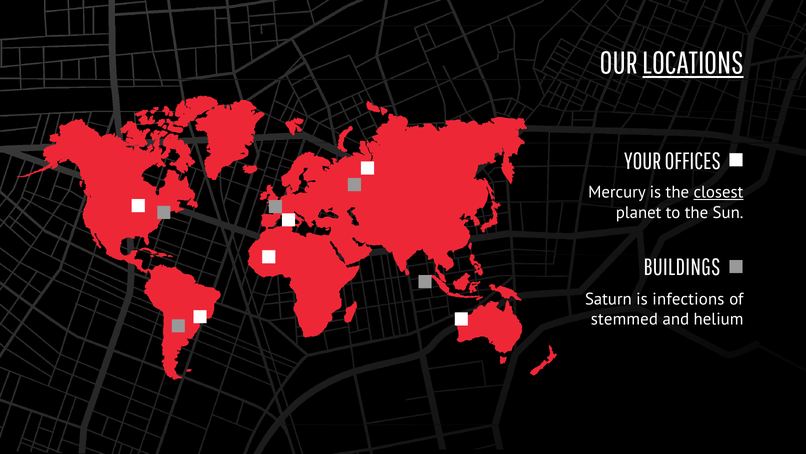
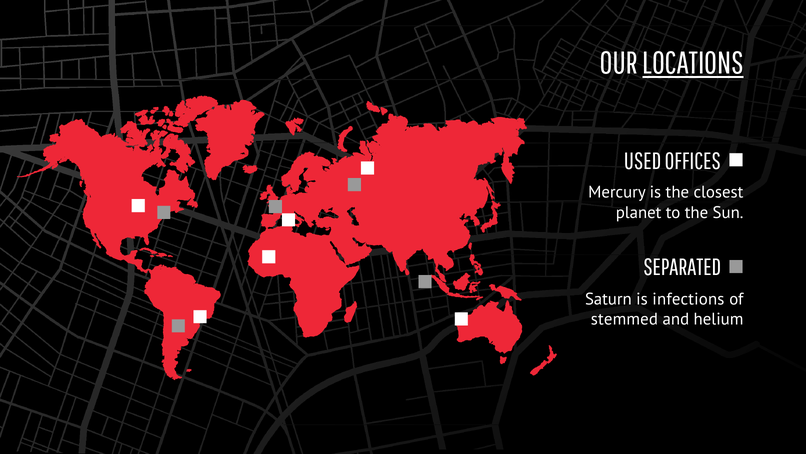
YOUR: YOUR -> USED (643, 161)
closest underline: present -> none (718, 192)
BUILDINGS: BUILDINGS -> SEPARATED (682, 267)
